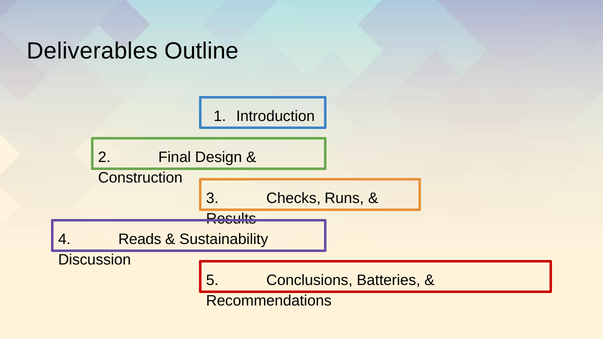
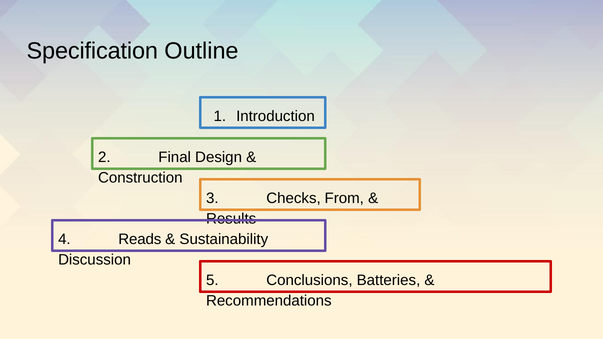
Deliverables: Deliverables -> Specification (92, 51)
Runs: Runs -> From (344, 198)
